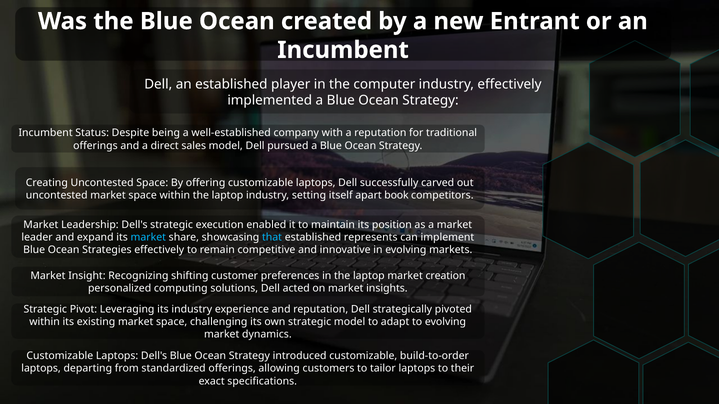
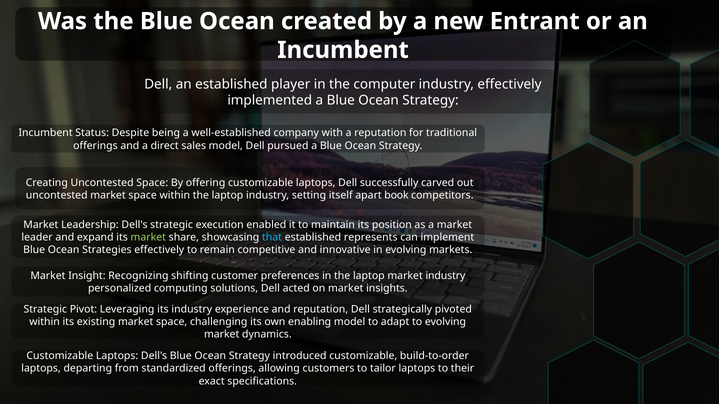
market colour: light blue -> light green (148, 238)
market creation: creation -> industry (445, 276)
own strategic: strategic -> enabling (310, 322)
